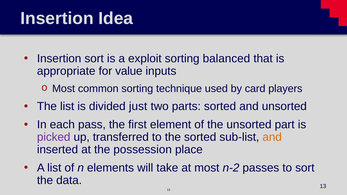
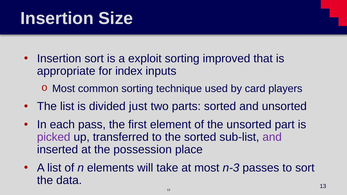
Idea: Idea -> Size (116, 18)
balanced: balanced -> improved (226, 59)
value: value -> index (129, 71)
and colour: orange -> purple (272, 137)
n-2: n-2 -> n-3 (231, 168)
